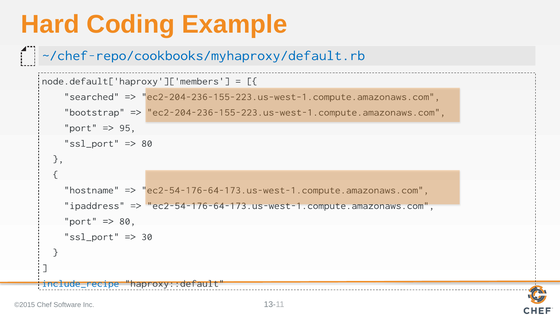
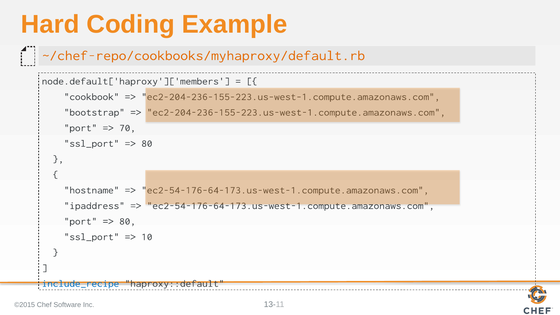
~/chef-repo/cookbooks/myhaproxy/default.rb colour: blue -> orange (203, 55)
searched: searched -> cookbook (92, 97)
95: 95 -> 70 (128, 128)
30: 30 -> 10 (147, 237)
